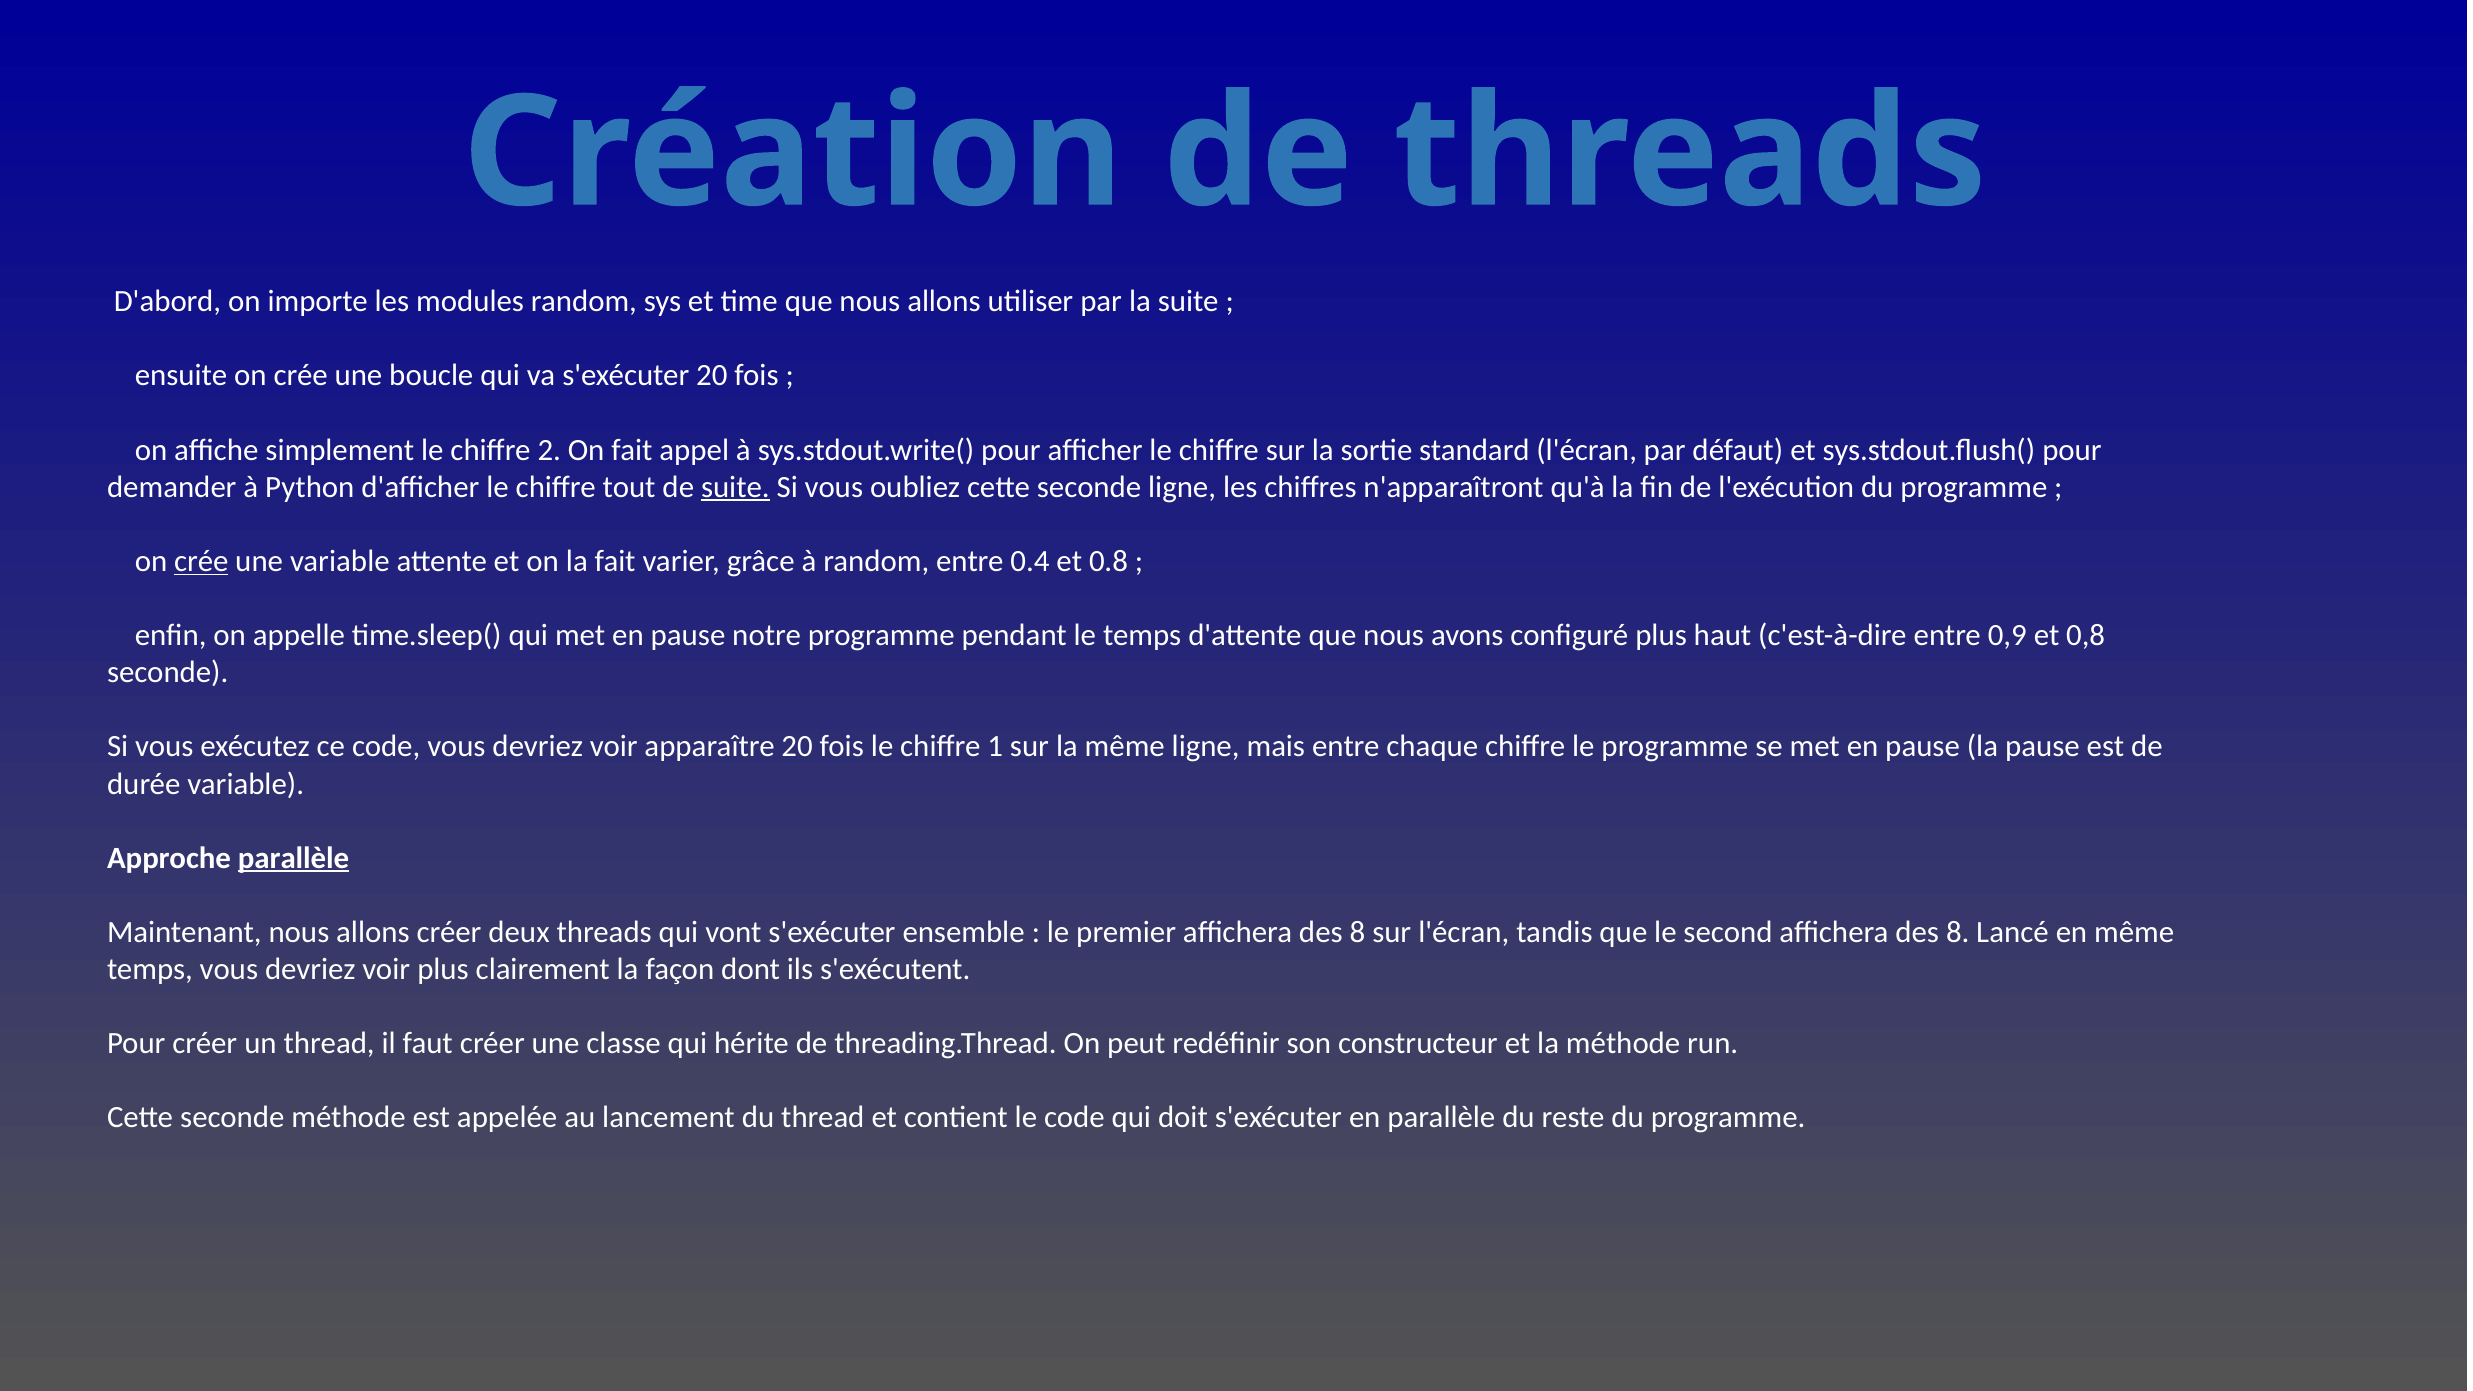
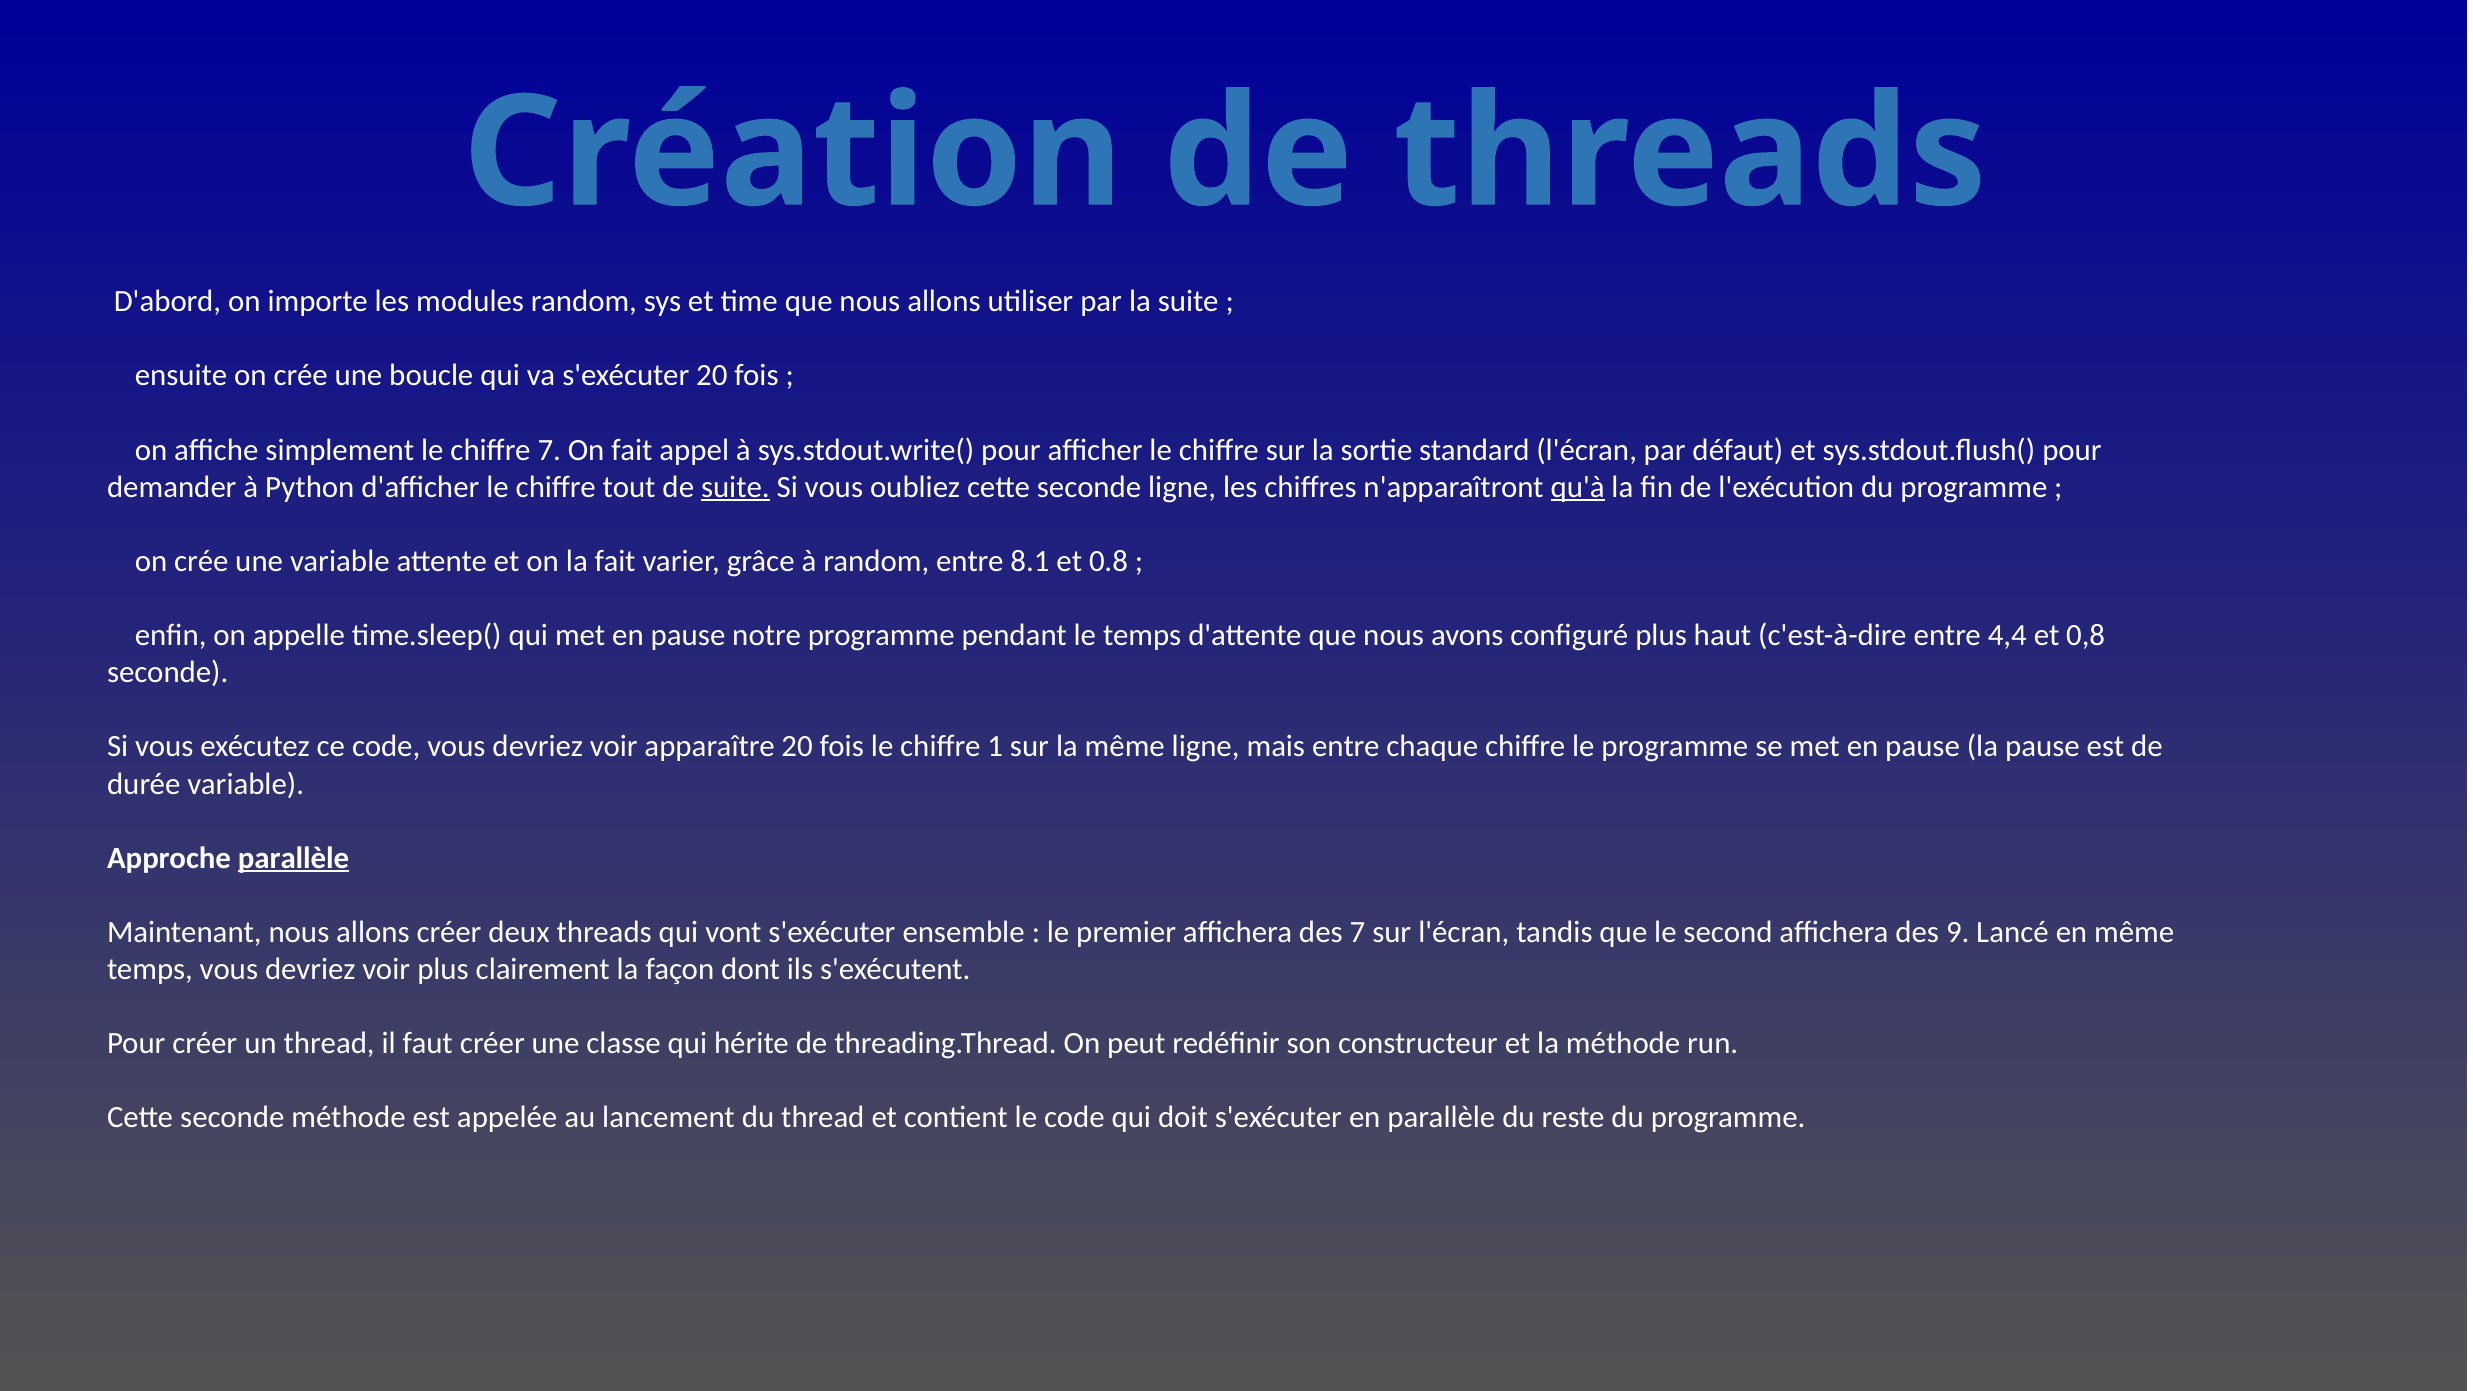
chiffre 2: 2 -> 7 (549, 450)
qu'à underline: none -> present (1578, 487)
crée underline: present -> none (201, 561)
0.4: 0.4 -> 8.1 (1030, 561)
0,9: 0,9 -> 4,4 (2007, 635)
premier affichera des 8: 8 -> 7 (1357, 932)
second affichera des 8: 8 -> 9 (1958, 932)
